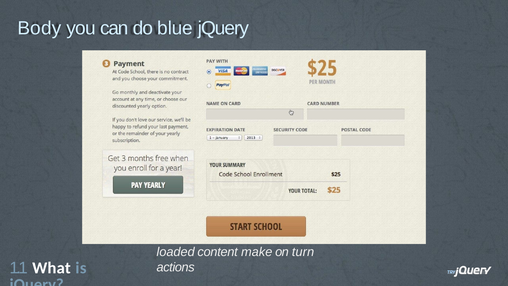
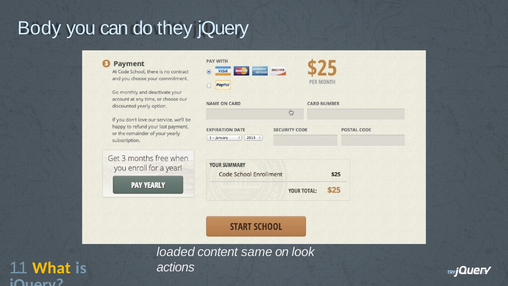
blue: blue -> they (175, 28)
make: make -> same (257, 252)
turn: turn -> look (303, 252)
What colour: white -> yellow (51, 268)
